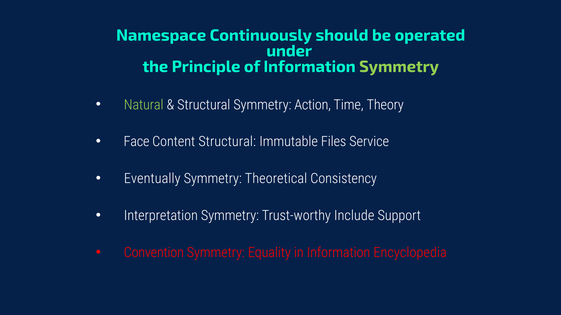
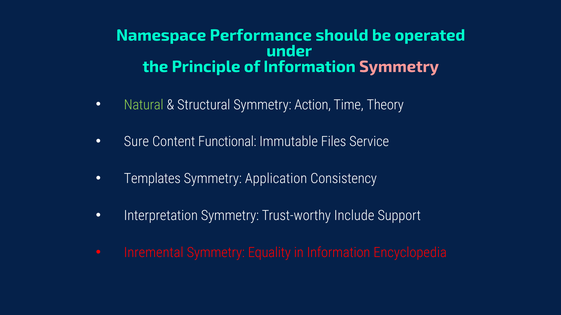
Continuously: Continuously -> Performance (261, 35)
Symmetry colour: light green -> pink (399, 67)
Face: Face -> Sure (136, 142)
Content Structural: Structural -> Functional (227, 142)
Eventually: Eventually -> Templates (152, 179)
Theoretical: Theoretical -> Application (276, 179)
Convention: Convention -> Inremental (154, 253)
